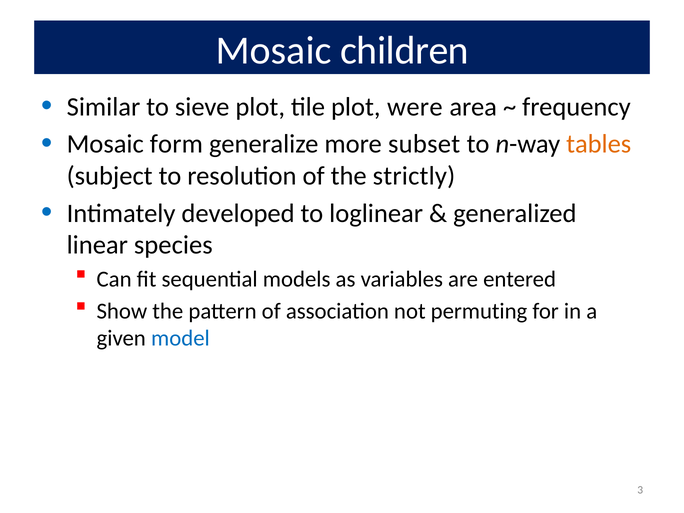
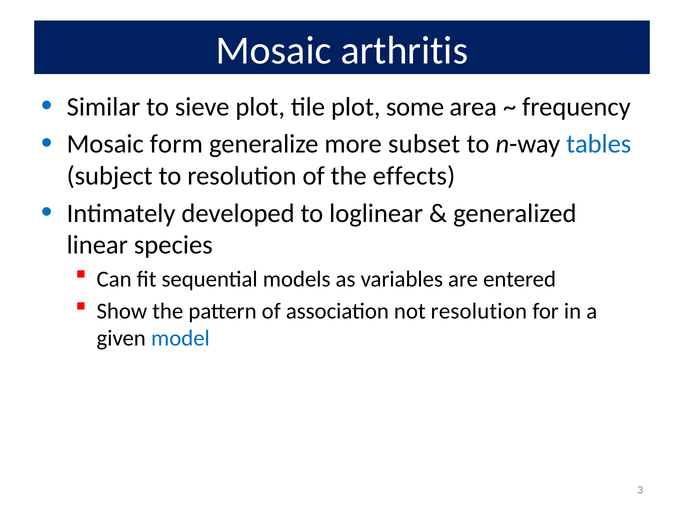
children: children -> arthritis (404, 51)
were: were -> some (415, 107)
tables colour: orange -> blue (599, 144)
strictly: strictly -> effects (414, 176)
not permuting: permuting -> resolution (479, 311)
